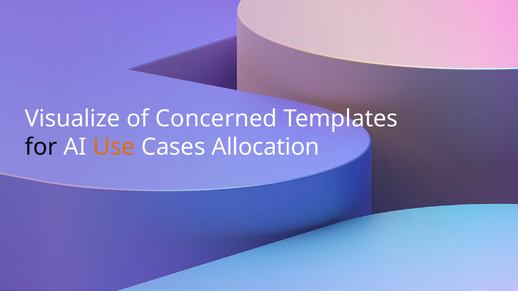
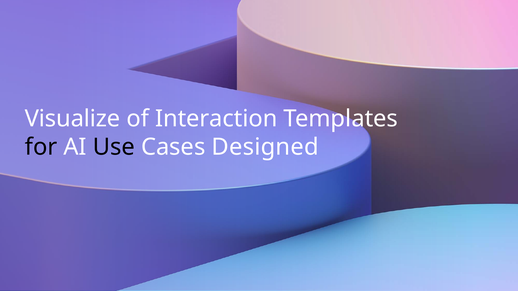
Concerned: Concerned -> Interaction (216, 119)
Use colour: orange -> black (114, 147)
Allocation: Allocation -> Designed (265, 147)
